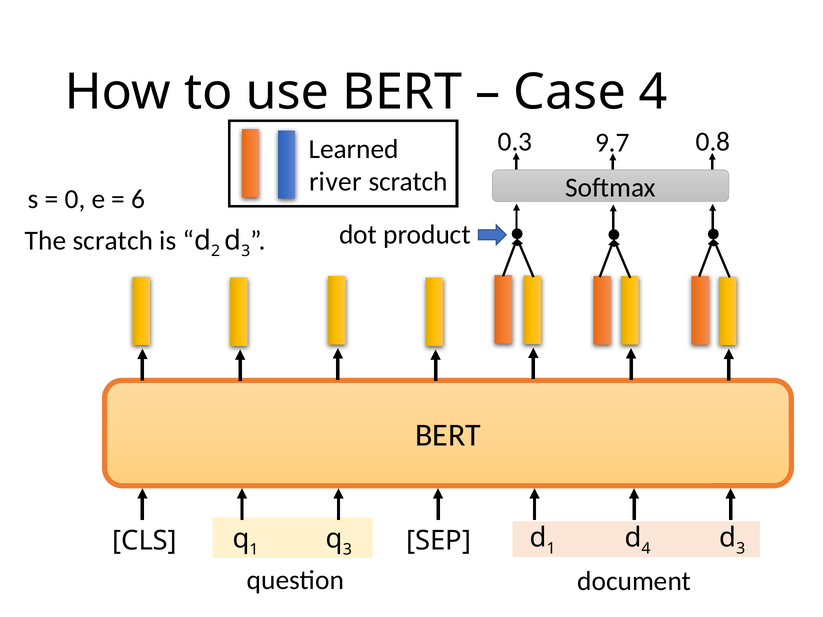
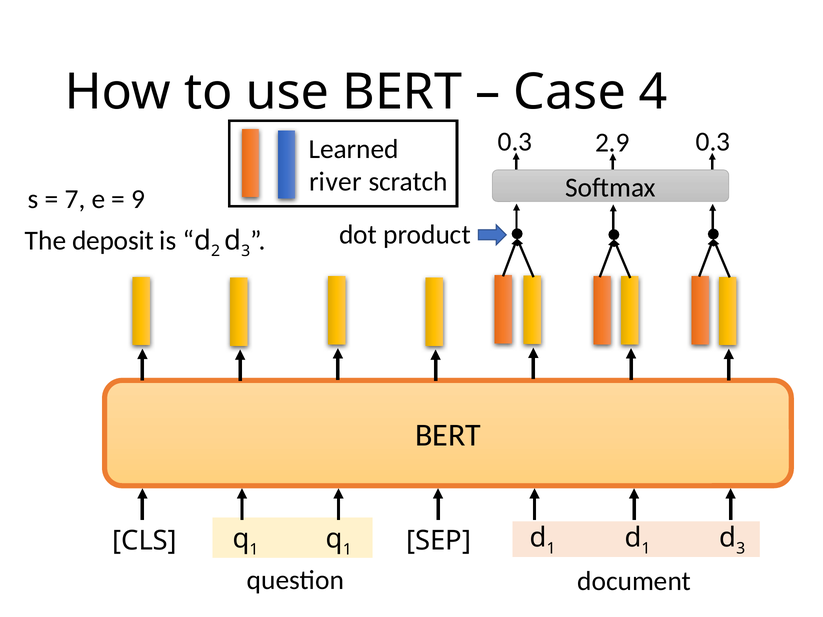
0.3 0.8: 0.8 -> 0.3 (713, 142)
9.7: 9.7 -> 2.9 (612, 143)
0: 0 -> 7 (75, 199)
6: 6 -> 9 (138, 199)
The scratch: scratch -> deposit (113, 241)
4: 4 -> 1 (646, 549)
3: 3 -> 1 (347, 550)
